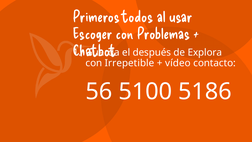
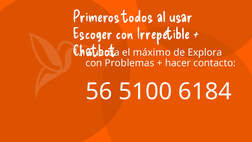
Problemas: Problemas -> Irrepetible (163, 34)
después: después -> máximo (152, 52)
Irrepetible: Irrepetible -> Problemas (130, 63)
vídeo: vídeo -> hacer (178, 63)
5186: 5186 -> 6184 (205, 91)
